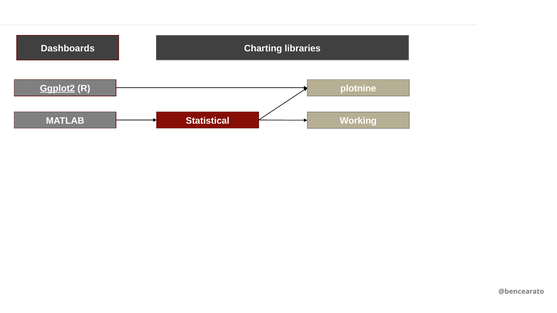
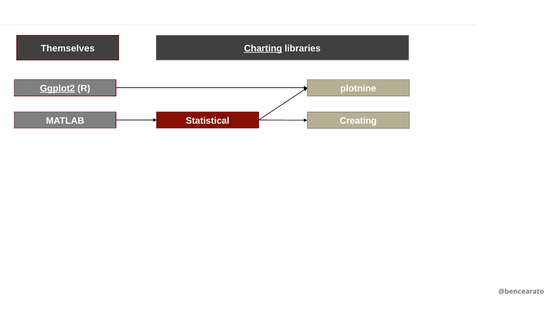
Dashboards: Dashboards -> Themselves (68, 48)
Charting underline: none -> present (263, 48)
Working: Working -> Creating (358, 121)
